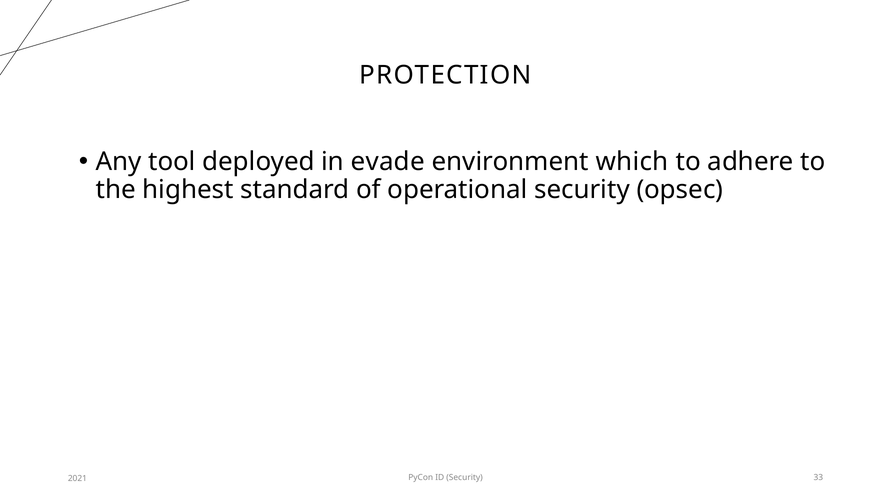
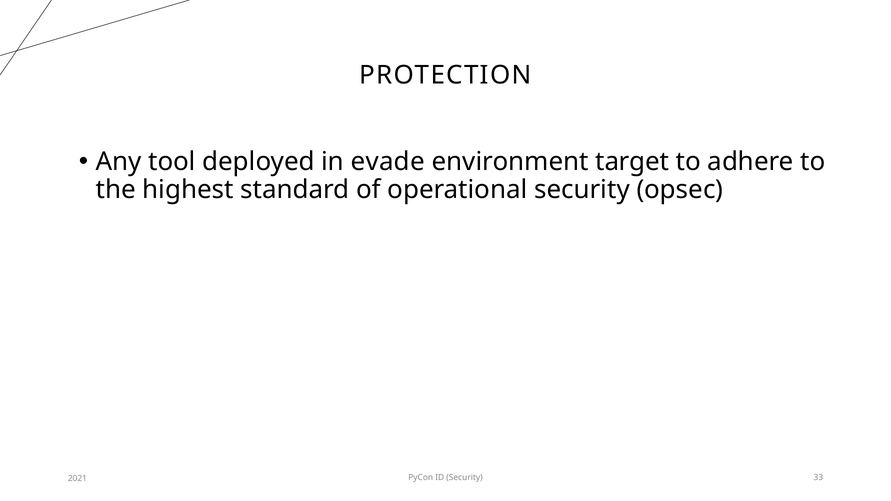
which: which -> target (632, 162)
